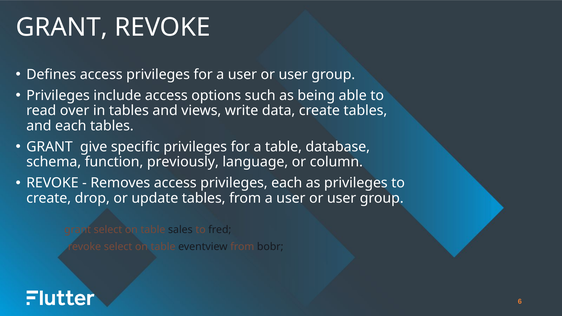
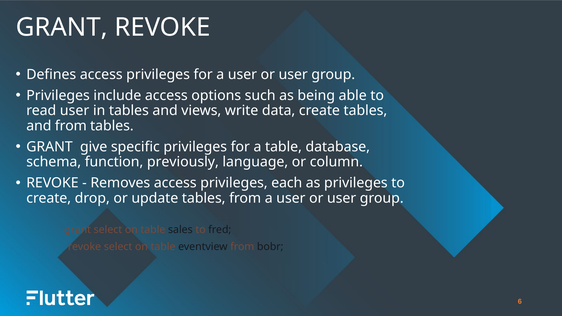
read over: over -> user (75, 111)
and each: each -> from (71, 126)
